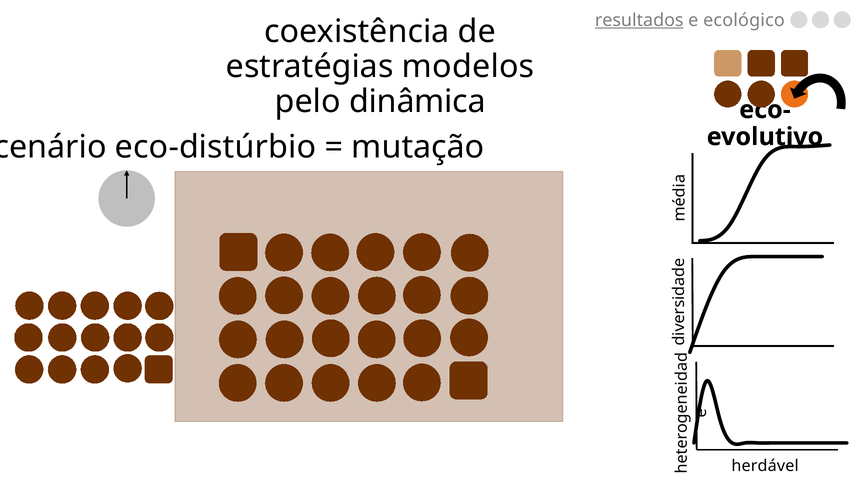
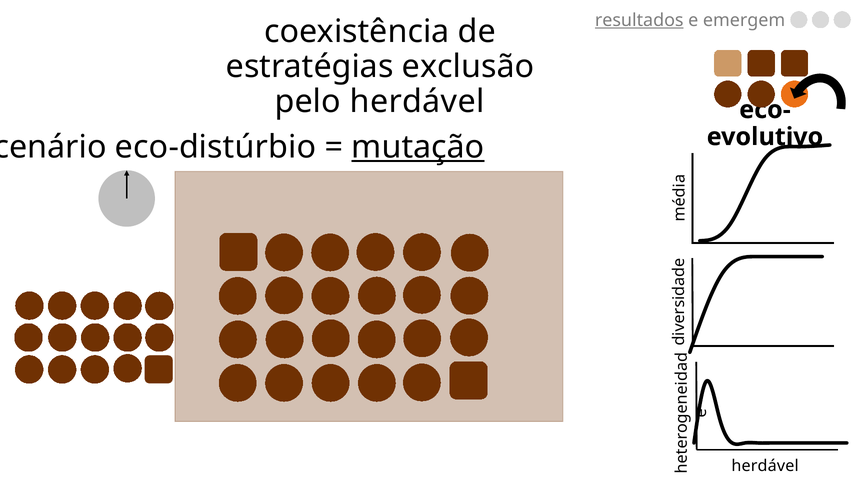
ecológico: ecológico -> emergem (744, 20)
modelos: modelos -> exclusão (468, 67)
pelo dinâmica: dinâmica -> herdável (417, 102)
mutação underline: none -> present (418, 147)
